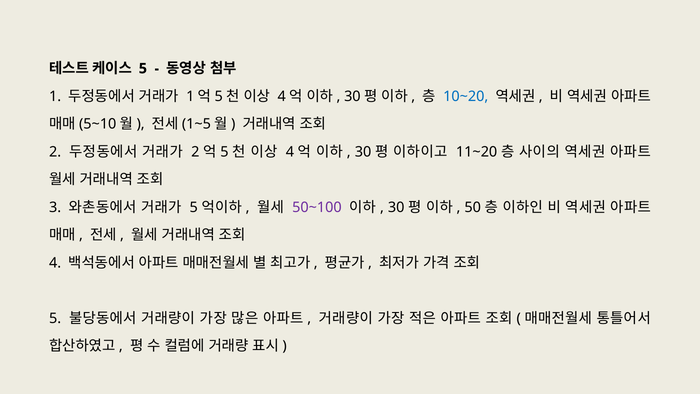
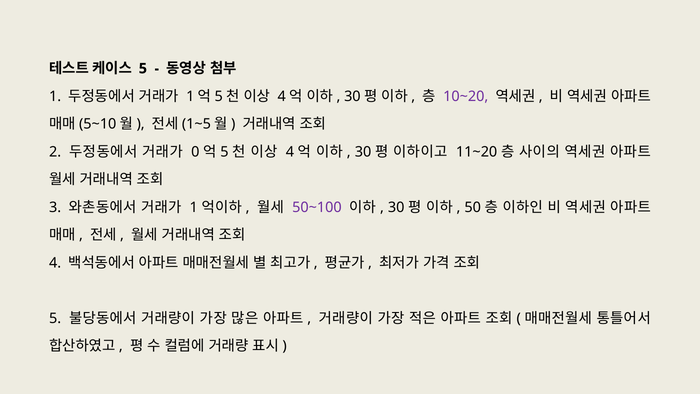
10~20 colour: blue -> purple (466, 96)
2: 2 -> 0 (195, 152)
5: 5 -> 1 (194, 207)
